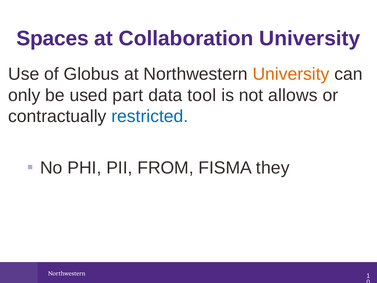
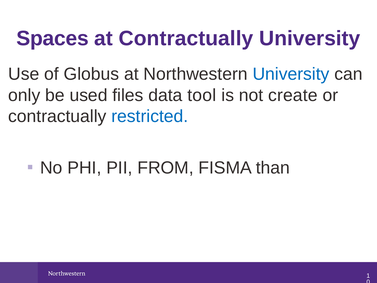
at Collaboration: Collaboration -> Contractually (186, 38)
University colour: orange -> blue (291, 74)
part: part -> files (128, 95)
allows: allows -> create (293, 95)
they: they -> than (273, 168)
